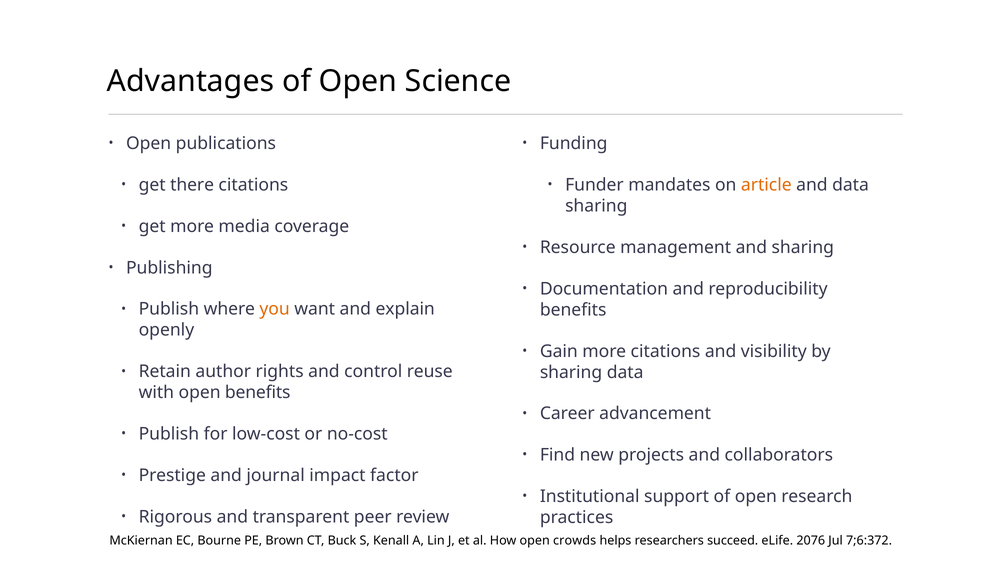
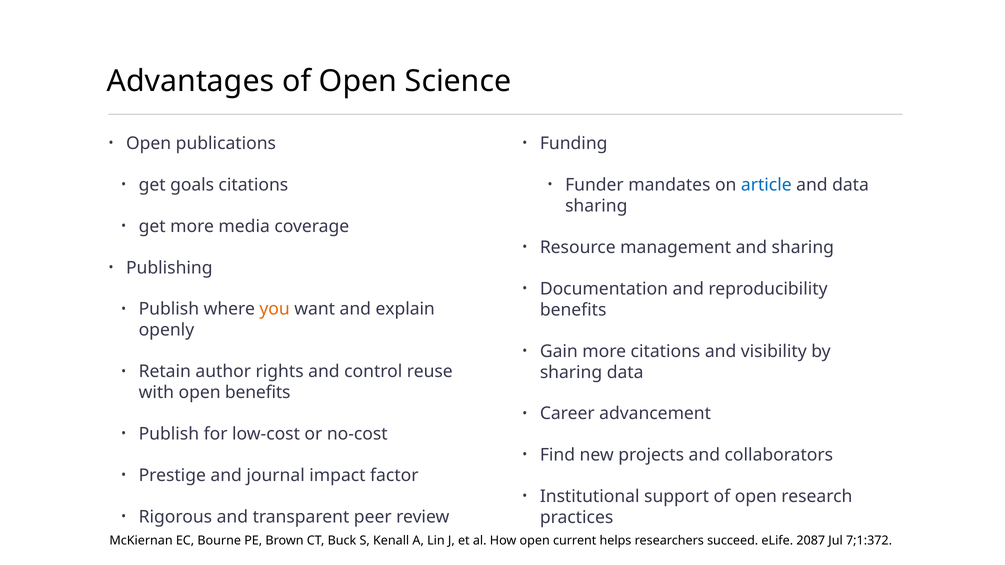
there: there -> goals (192, 185)
article colour: orange -> blue (766, 185)
crowds: crowds -> current (575, 541)
2076: 2076 -> 2087 (811, 541)
7;6:372: 7;6:372 -> 7;1:372 (869, 541)
